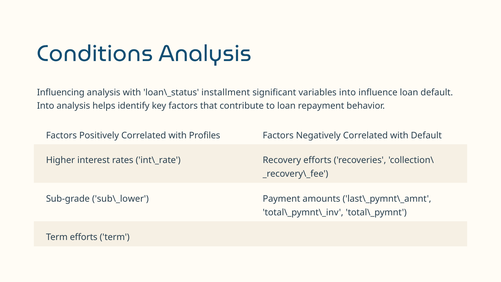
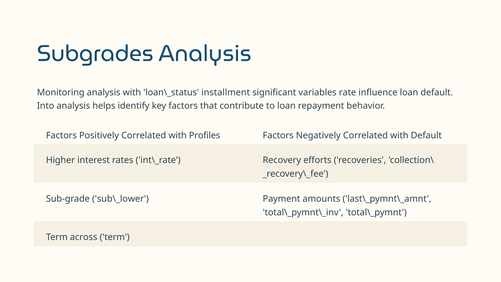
Conditions: Conditions -> Subgrades (95, 53)
Influencing: Influencing -> Monitoring (61, 92)
variables into: into -> rate (348, 92)
Term efforts: efforts -> across (84, 237)
